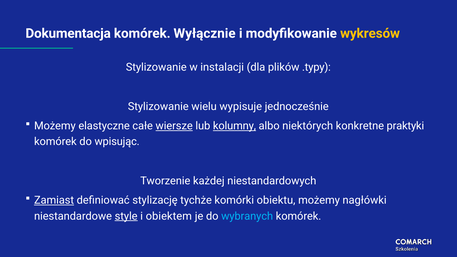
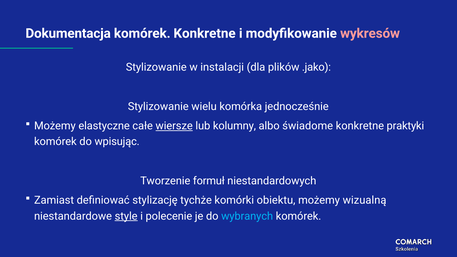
komórek Wyłącznie: Wyłącznie -> Konkretne (205, 33)
wykresów colour: yellow -> pink (370, 33)
.typy: .typy -> .jako (316, 67)
wypisuje: wypisuje -> komórka (241, 106)
kolumny underline: present -> none (234, 126)
niektórych: niektórych -> świadome (308, 126)
każdej: każdej -> formuł (209, 181)
Zamiast underline: present -> none (54, 200)
nagłówki: nagłówki -> wizualną (365, 200)
obiektem: obiektem -> polecenie (169, 216)
